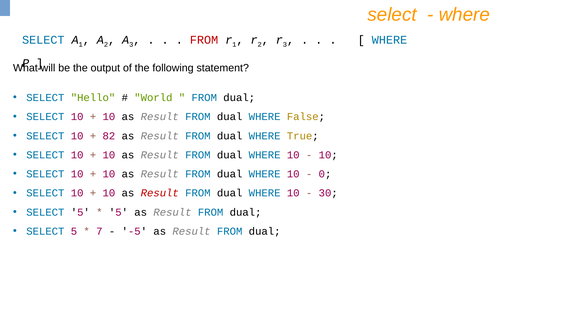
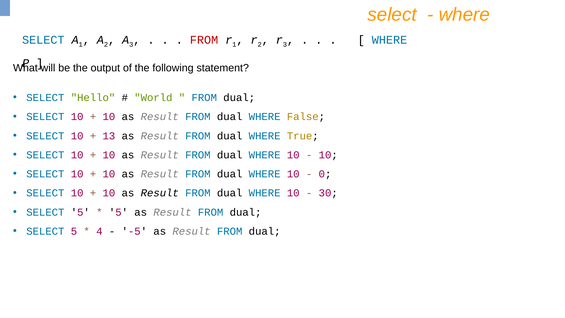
82: 82 -> 13 (109, 136)
Result colour: red -> black (160, 193)
7: 7 -> 4 (99, 231)
